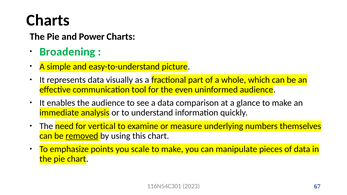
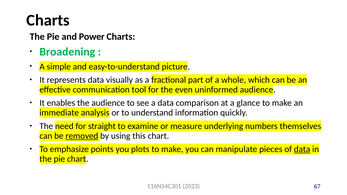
vertical: vertical -> straight (102, 126)
scale: scale -> plots (140, 149)
data underline: none -> present (302, 149)
